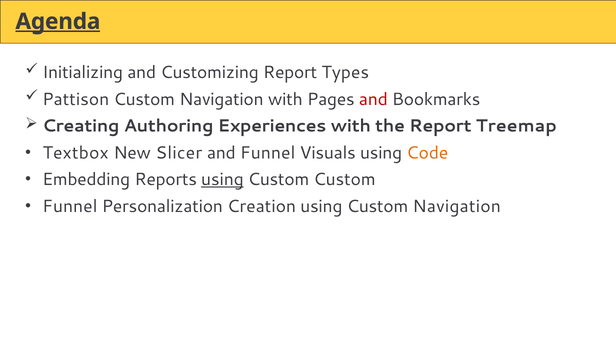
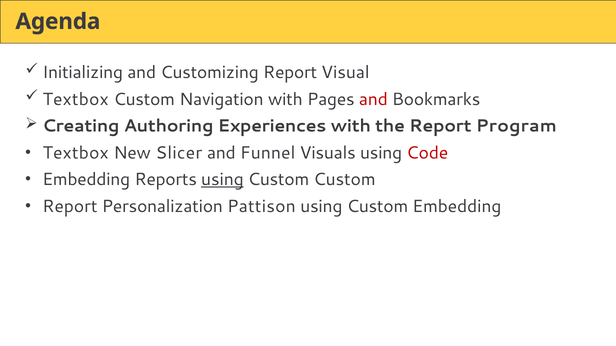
Agenda underline: present -> none (58, 22)
Types: Types -> Visual (345, 73)
Pattison: Pattison -> Textbox (76, 99)
Treemap: Treemap -> Program (516, 126)
Code colour: orange -> red (427, 153)
Funnel: Funnel -> Report (70, 207)
Creation: Creation -> Pattison (261, 207)
using Custom Navigation: Navigation -> Embedding (457, 207)
